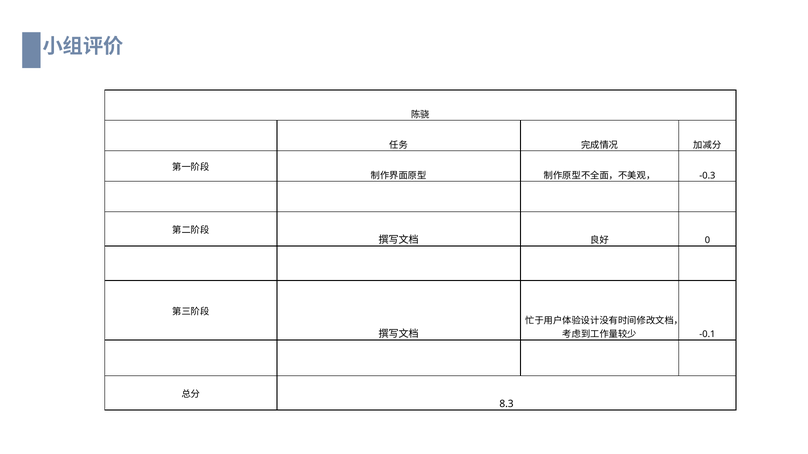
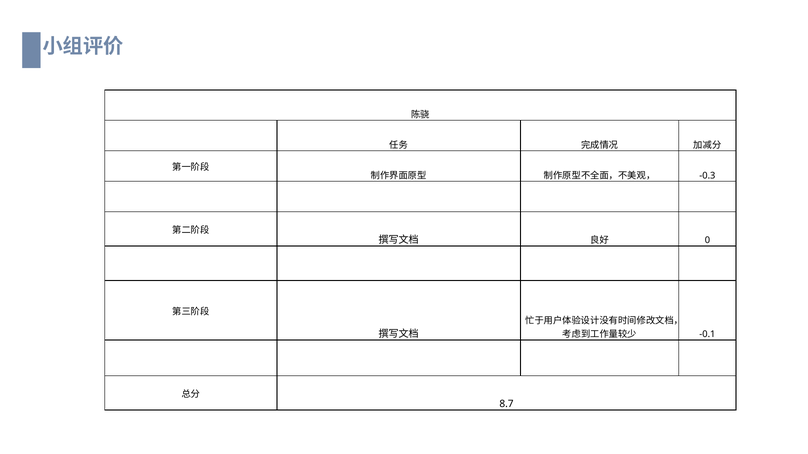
8.3: 8.3 -> 8.7 (507, 404)
